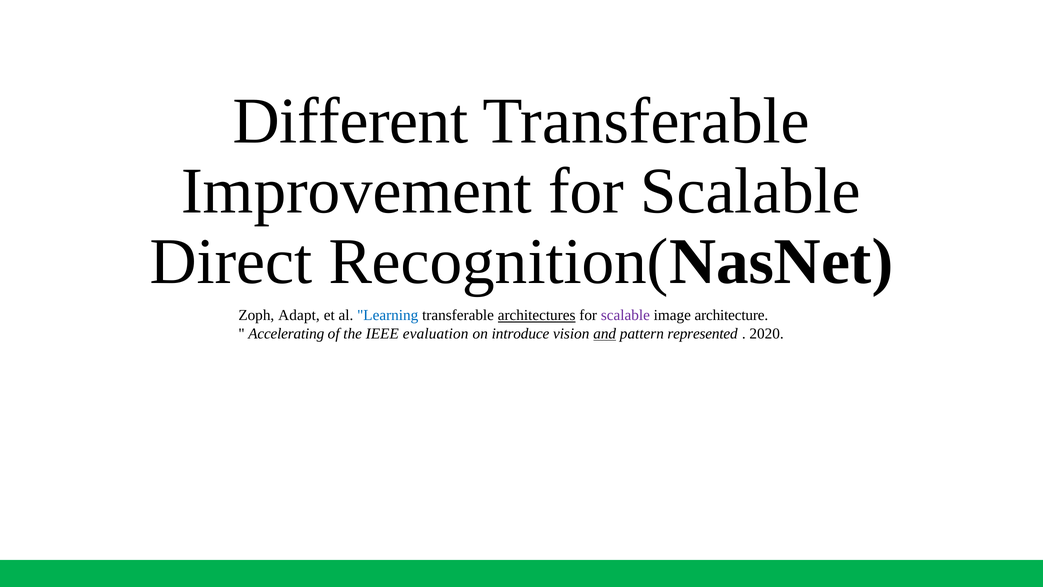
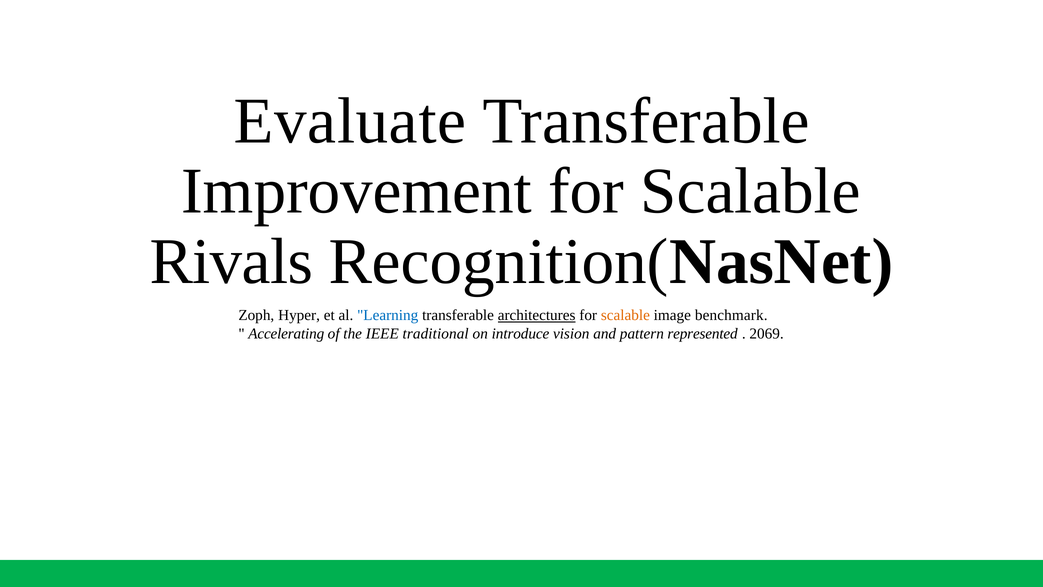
Different: Different -> Evaluate (350, 121)
Direct: Direct -> Rivals (231, 262)
Adapt: Adapt -> Hyper (299, 315)
scalable colour: purple -> orange (625, 315)
architecture: architecture -> benchmark (731, 315)
evaluation: evaluation -> traditional (436, 334)
and underline: present -> none (605, 334)
2020: 2020 -> 2069 (767, 334)
